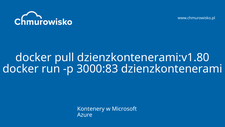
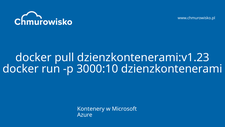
dzienzkontenerami:v1.80: dzienzkontenerami:v1.80 -> dzienzkontenerami:v1.23 (143, 57)
3000:83: 3000:83 -> 3000:10 (97, 69)
